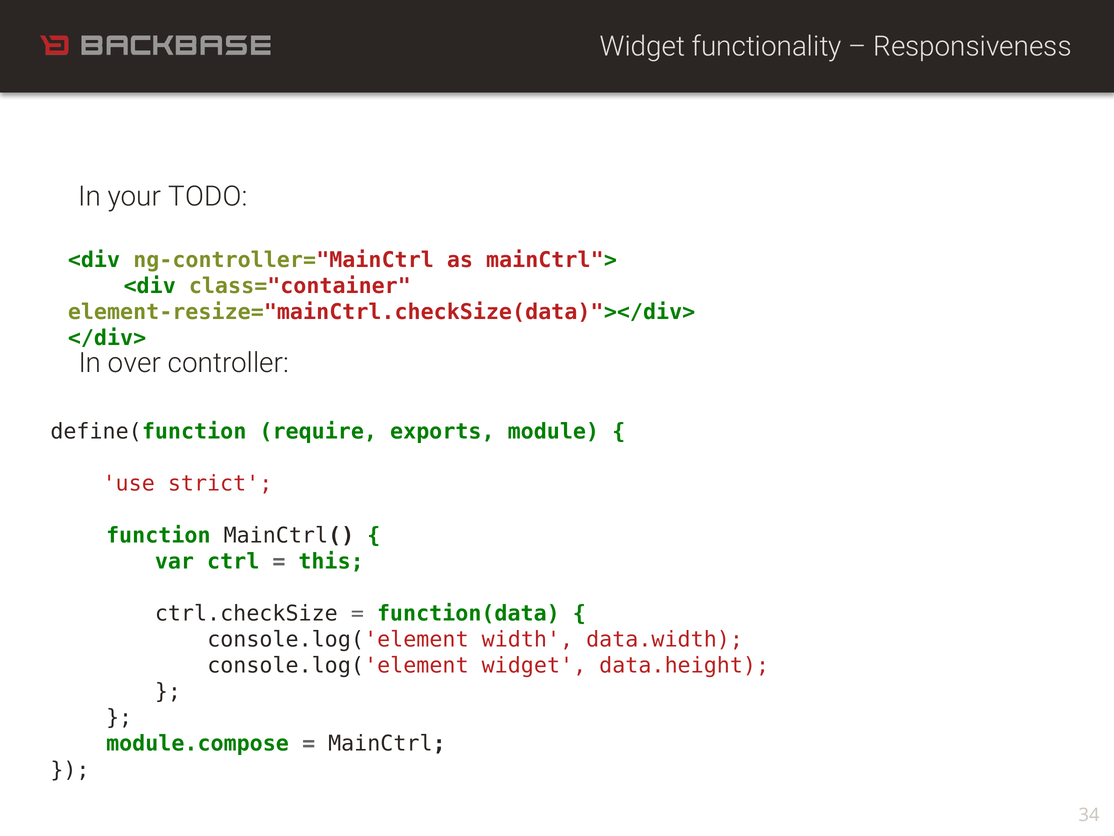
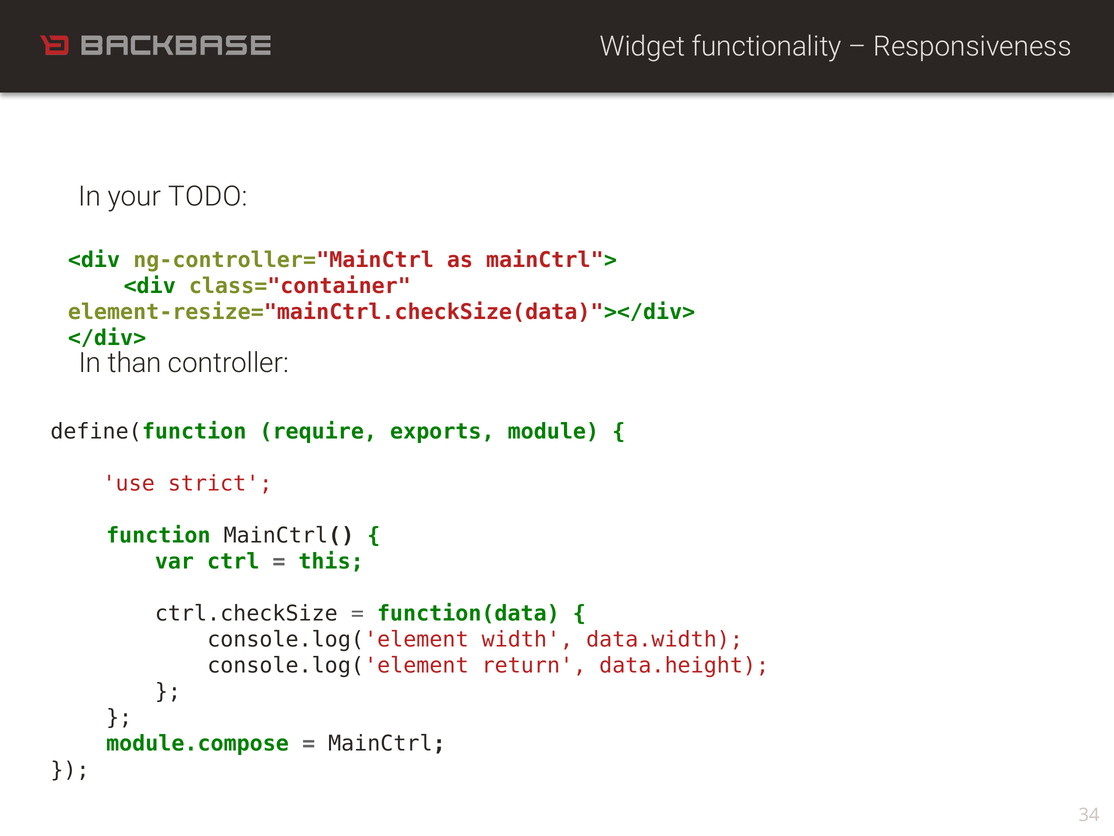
over: over -> than (135, 363)
console.log('element widget: widget -> return (534, 665)
